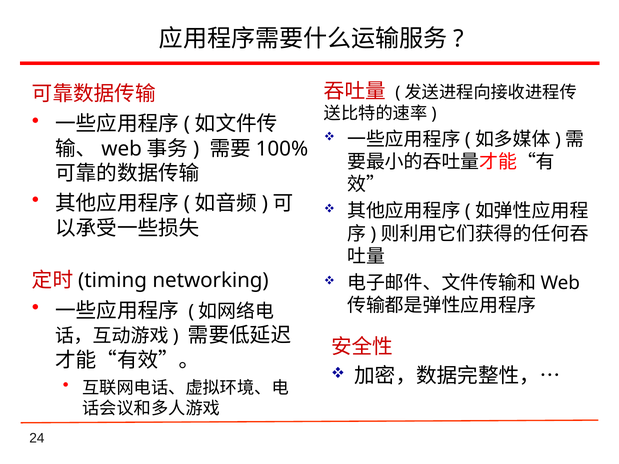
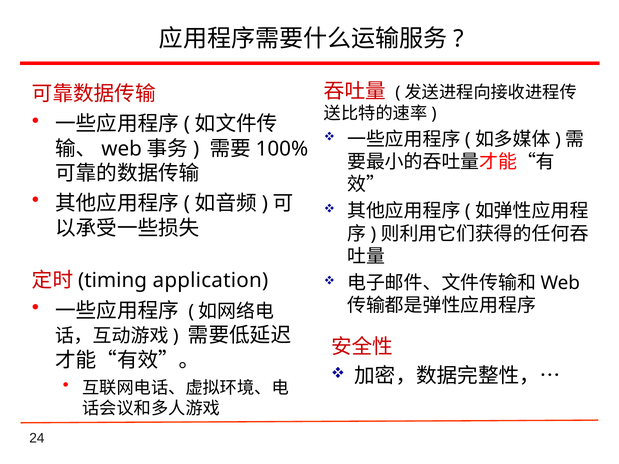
networking: networking -> application (210, 281)
